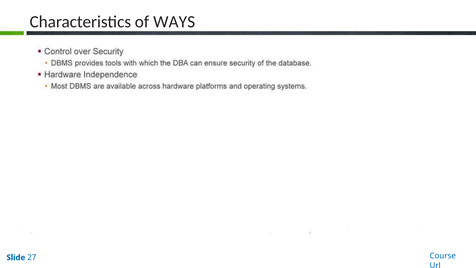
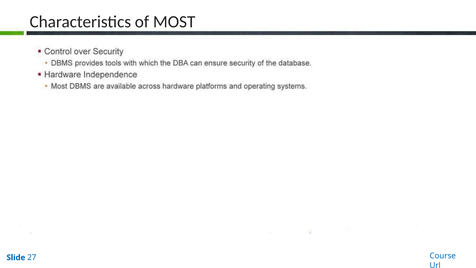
WAYS: WAYS -> MOST (174, 22)
